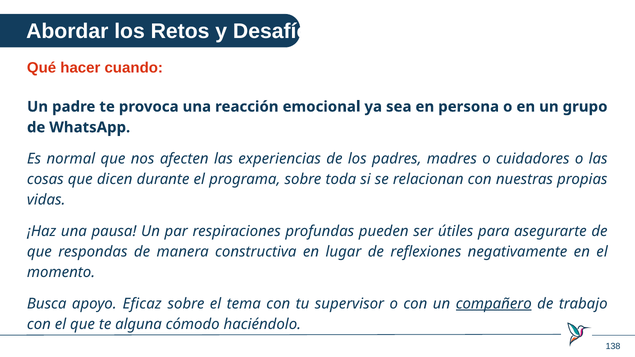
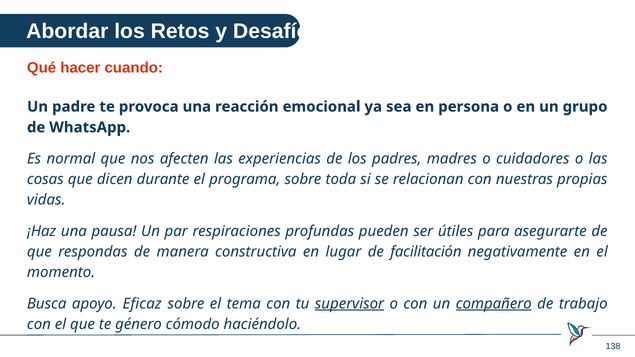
reflexiones: reflexiones -> facilitación (426, 252)
supervisor underline: none -> present (349, 304)
alguna: alguna -> género (138, 325)
